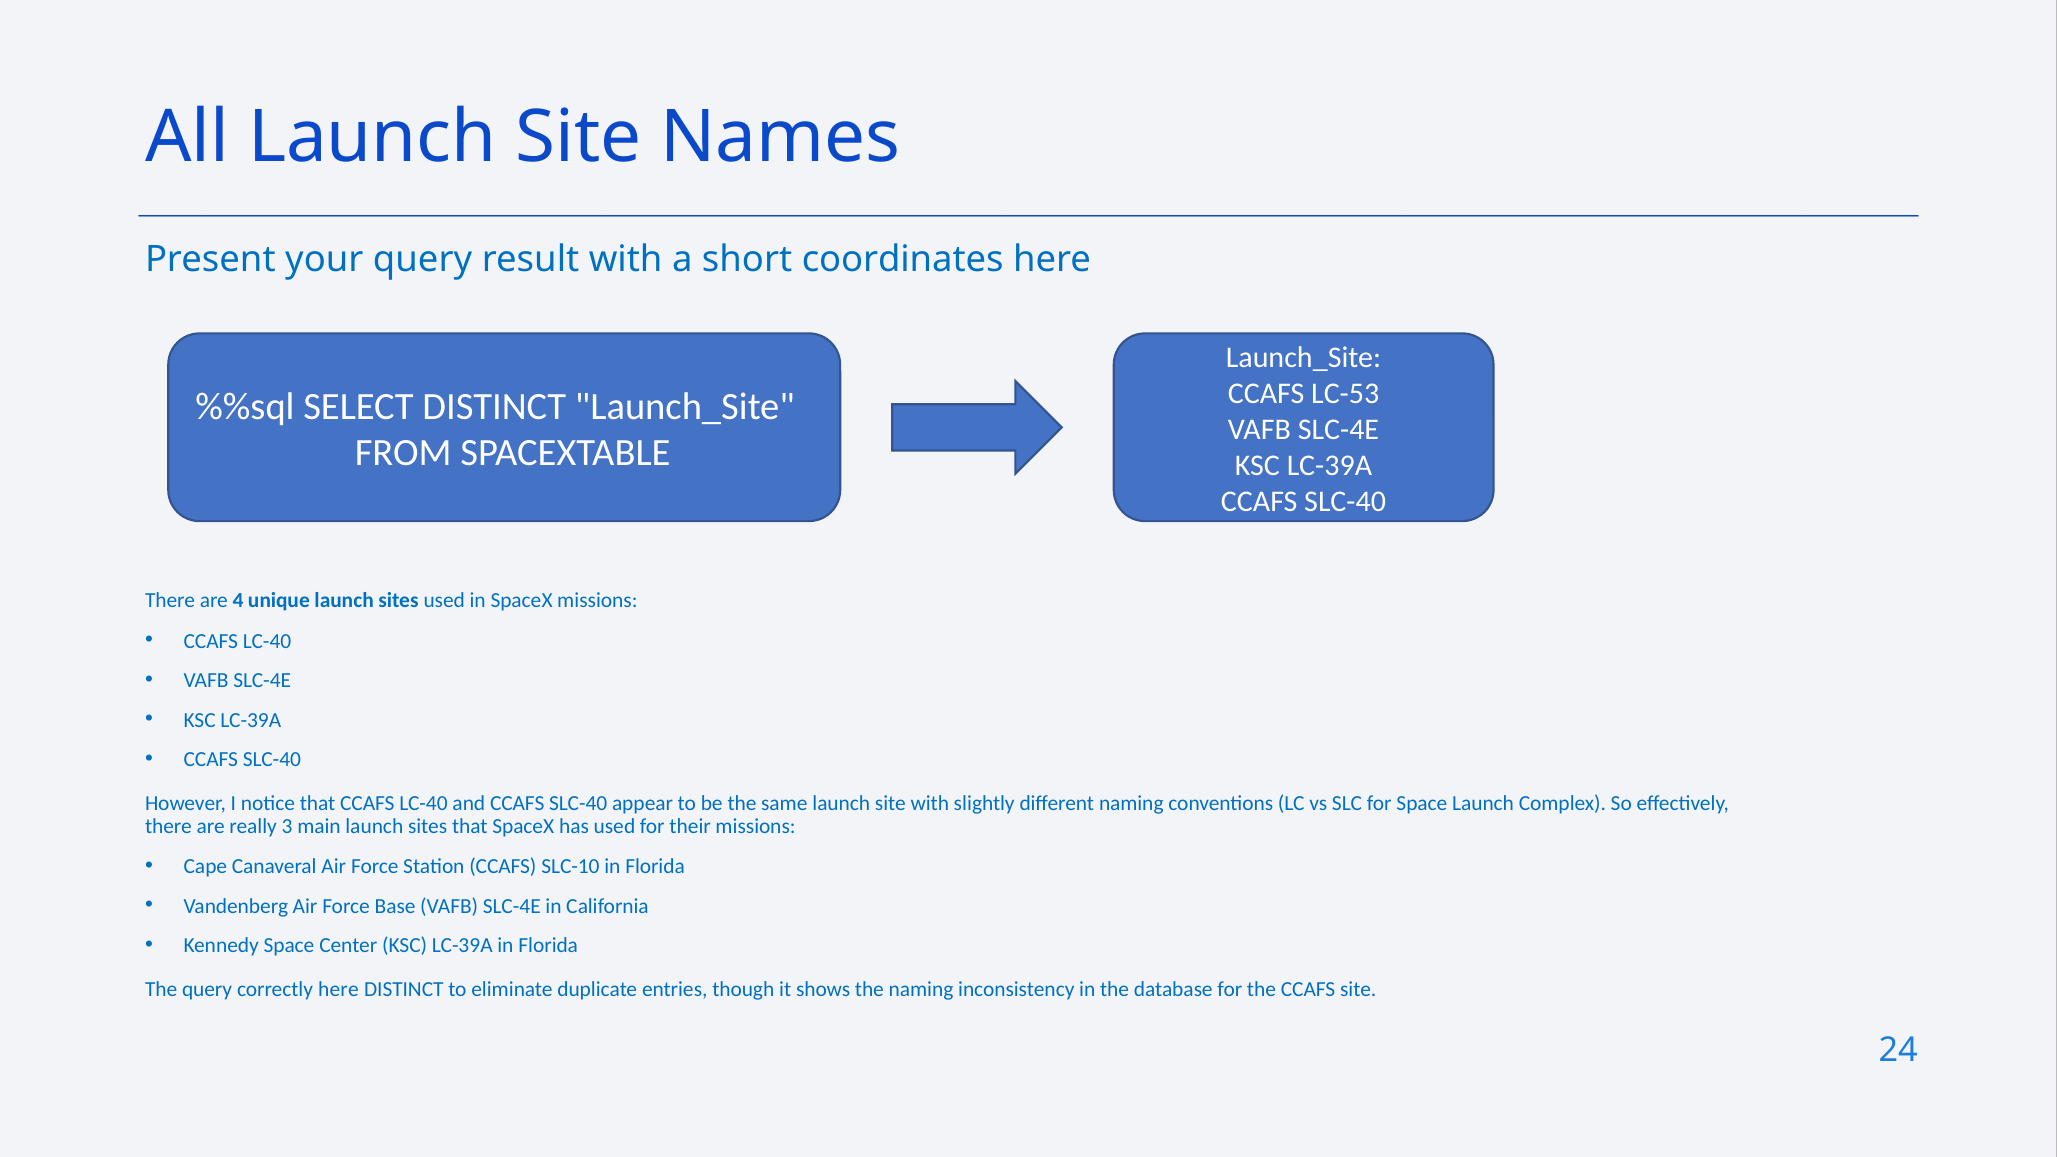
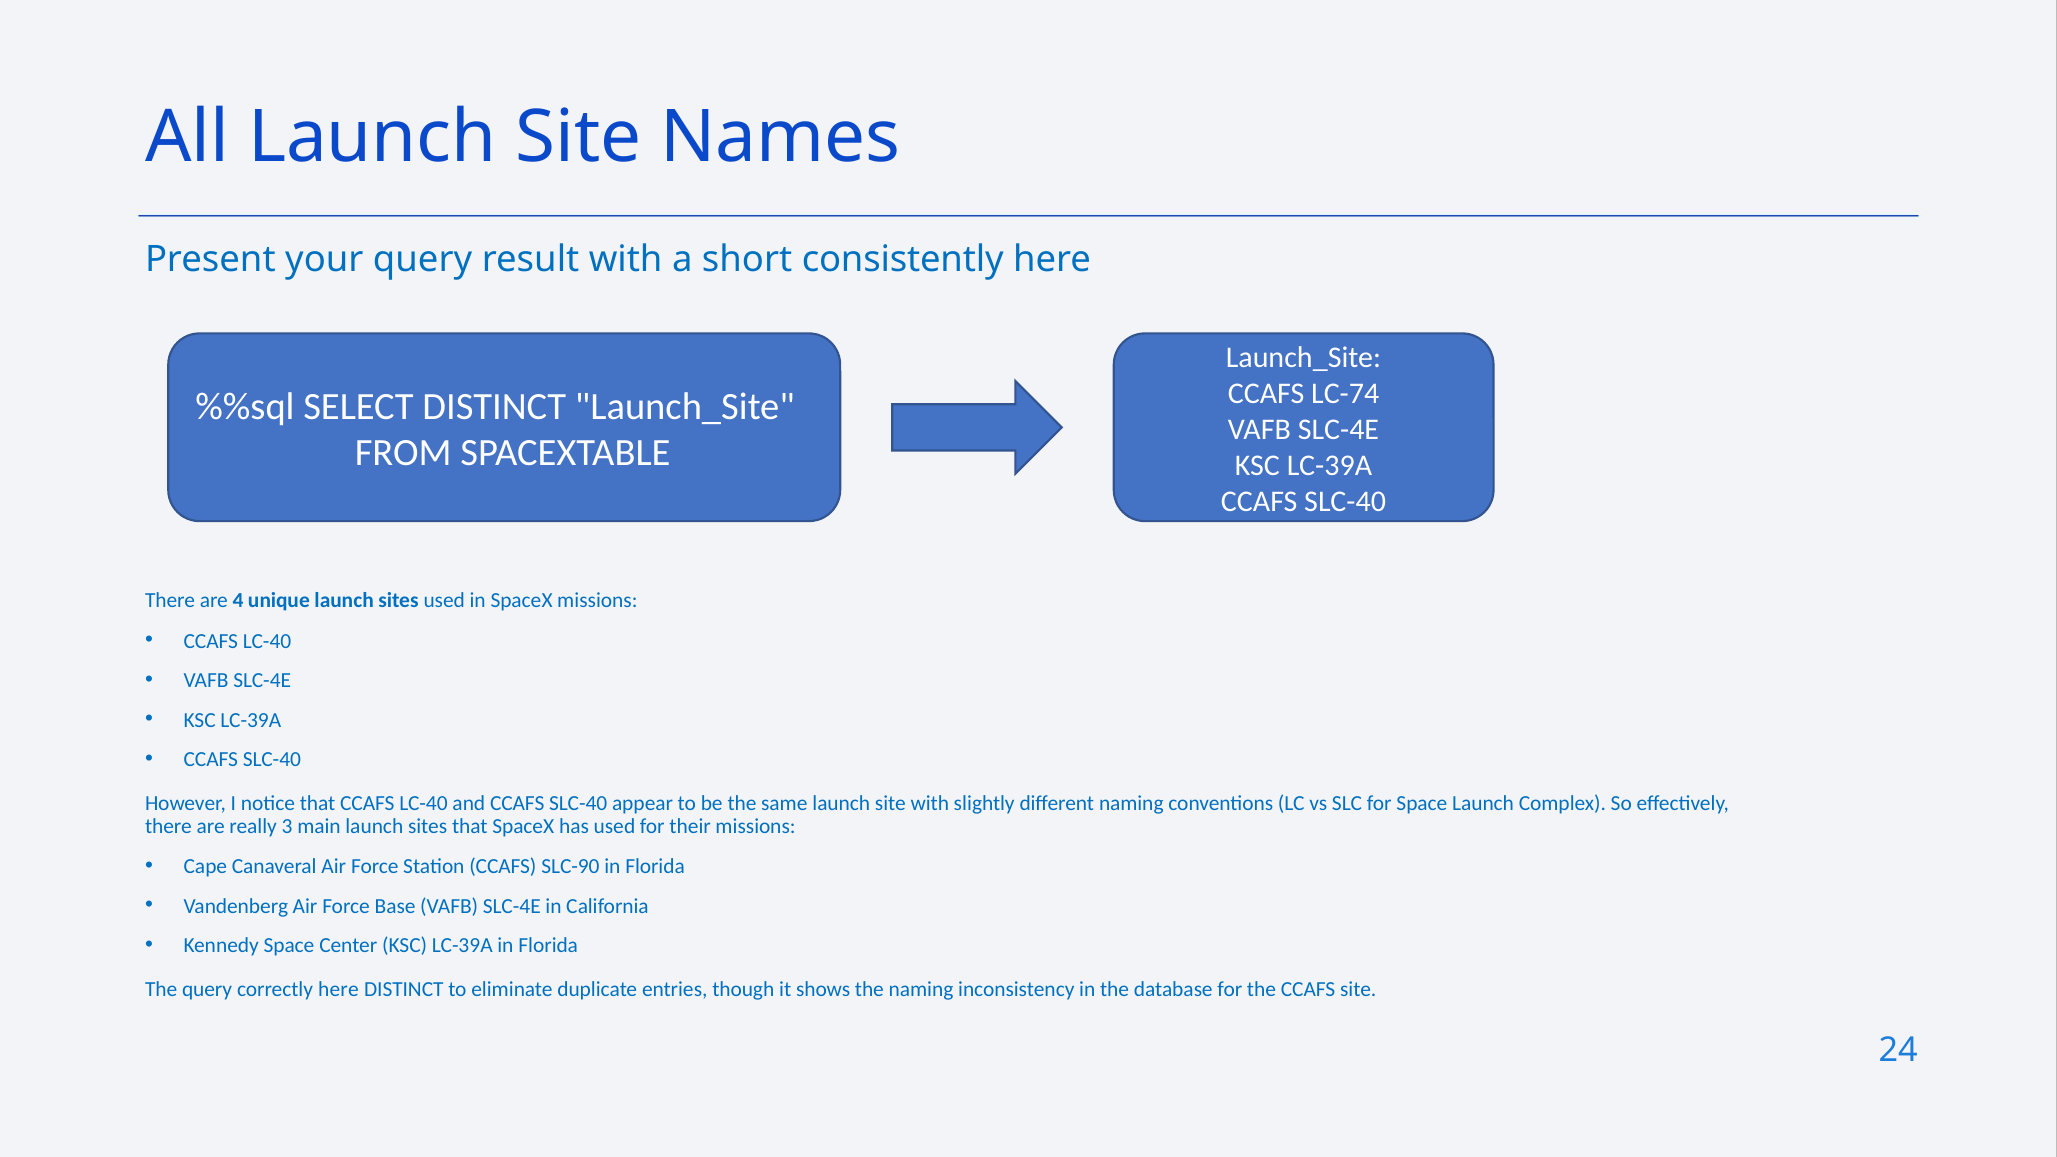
coordinates: coordinates -> consistently (903, 260)
LC-53: LC-53 -> LC-74 (1345, 393)
SLC-10: SLC-10 -> SLC-90 (570, 867)
